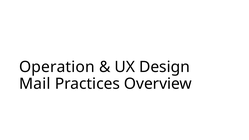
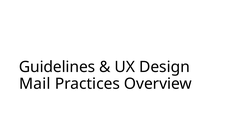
Operation: Operation -> Guidelines (57, 67)
